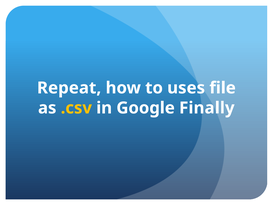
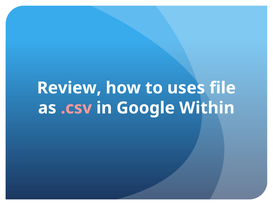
Repeat: Repeat -> Review (69, 88)
.csv colour: yellow -> pink (76, 108)
Finally: Finally -> Within (207, 108)
